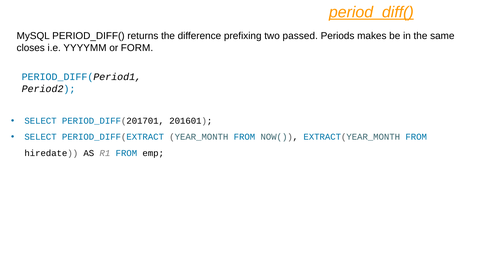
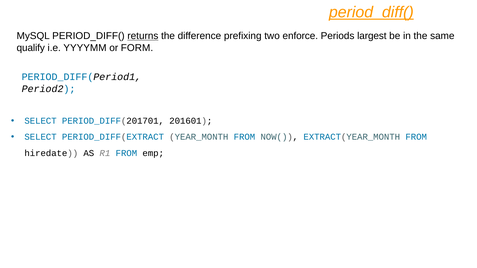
returns underline: none -> present (143, 36)
passed: passed -> enforce (300, 36)
makes: makes -> largest (372, 36)
closes: closes -> qualify (31, 48)
